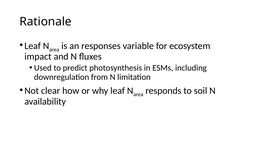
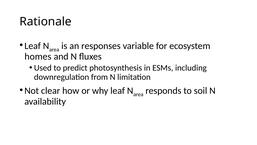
impact: impact -> homes (38, 56)
